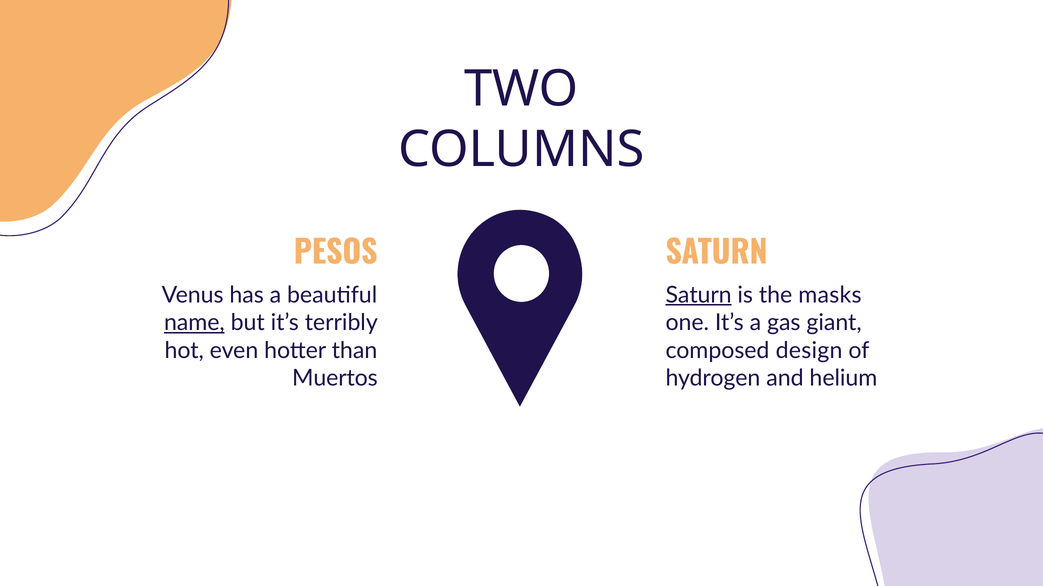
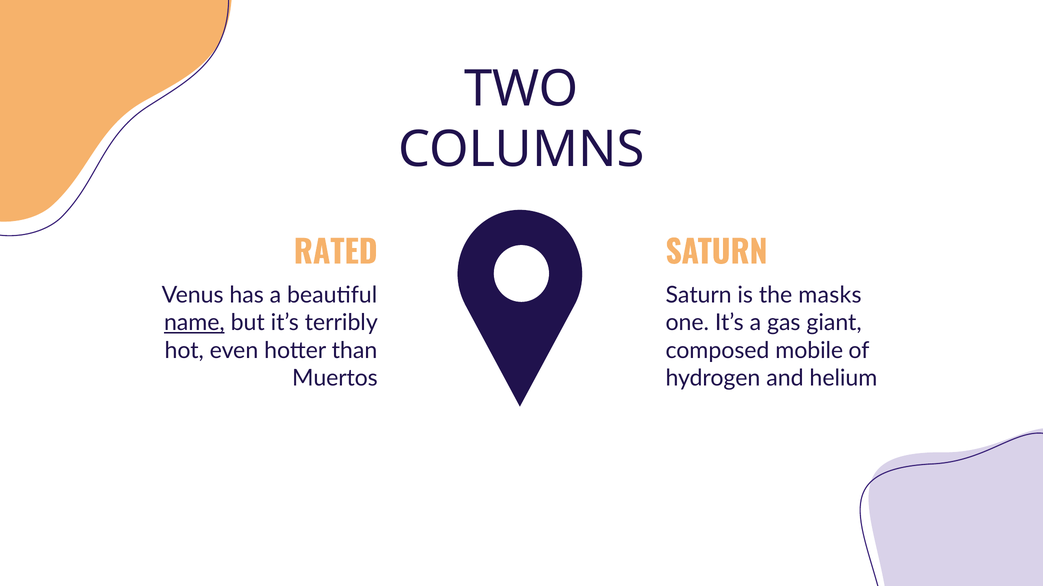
PESOS: PESOS -> RATED (336, 253)
Saturn underline: present -> none (699, 295)
design: design -> mobile (809, 351)
